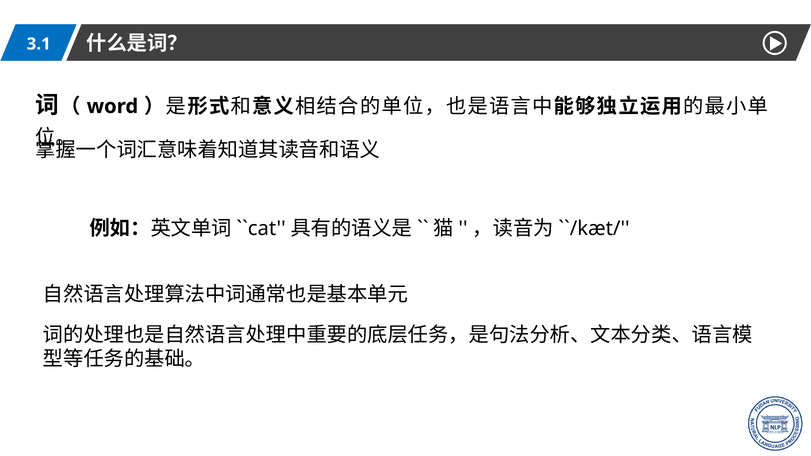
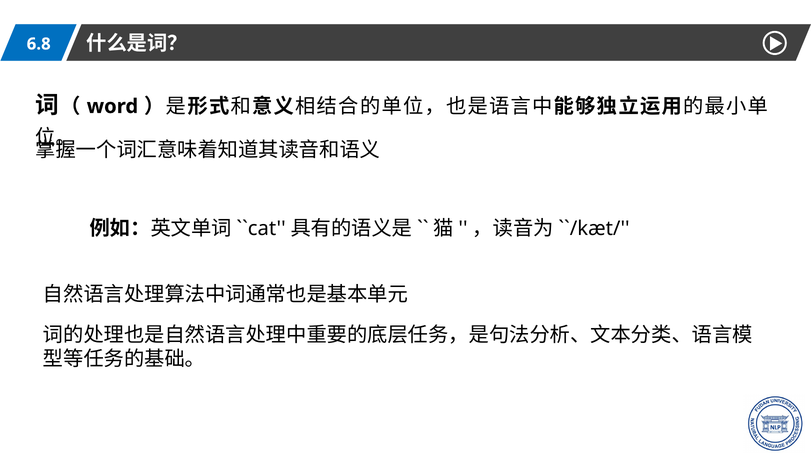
3.1: 3.1 -> 6.8 (39, 44)
